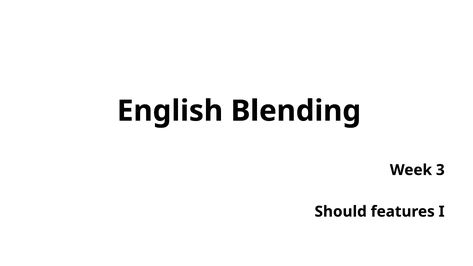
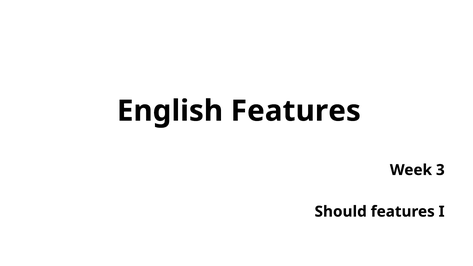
English Blending: Blending -> Features (296, 111)
